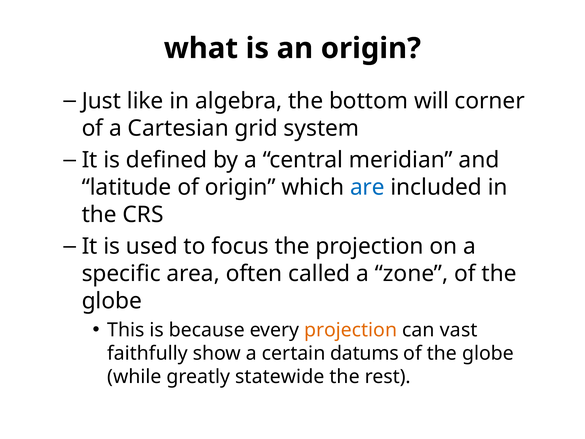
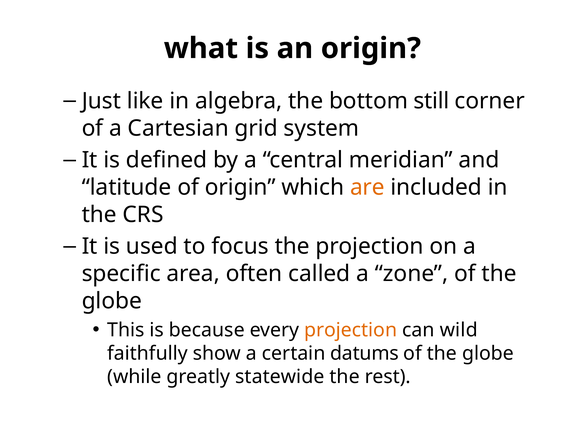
will: will -> still (431, 101)
are colour: blue -> orange (367, 187)
vast: vast -> wild (459, 330)
